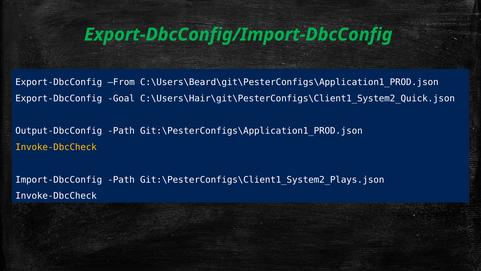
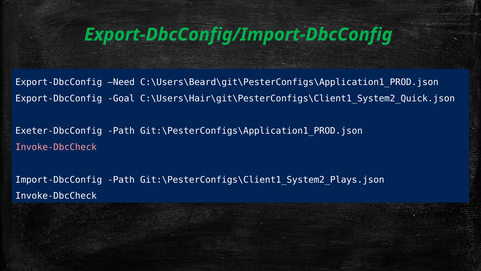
From: From -> Need (121, 82)
Output-DbcConfig: Output-DbcConfig -> Exeter-DbcConfig (59, 131)
Invoke-DbcCheck colour: yellow -> pink (56, 147)
